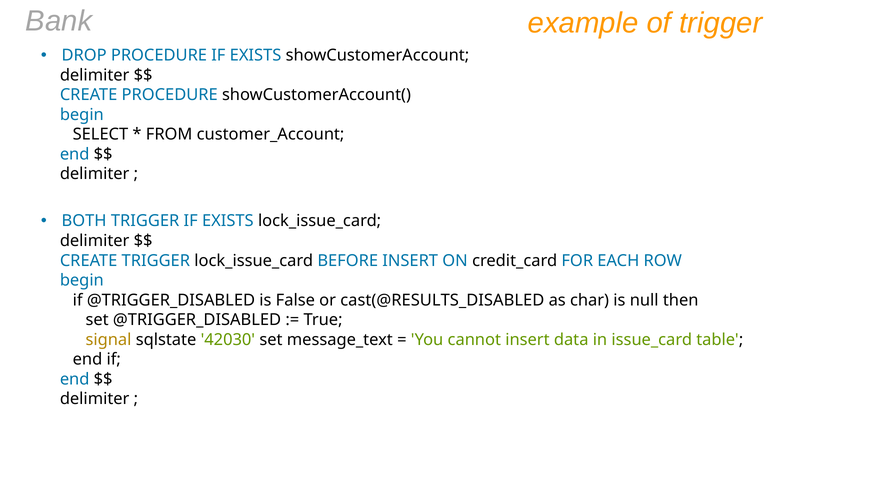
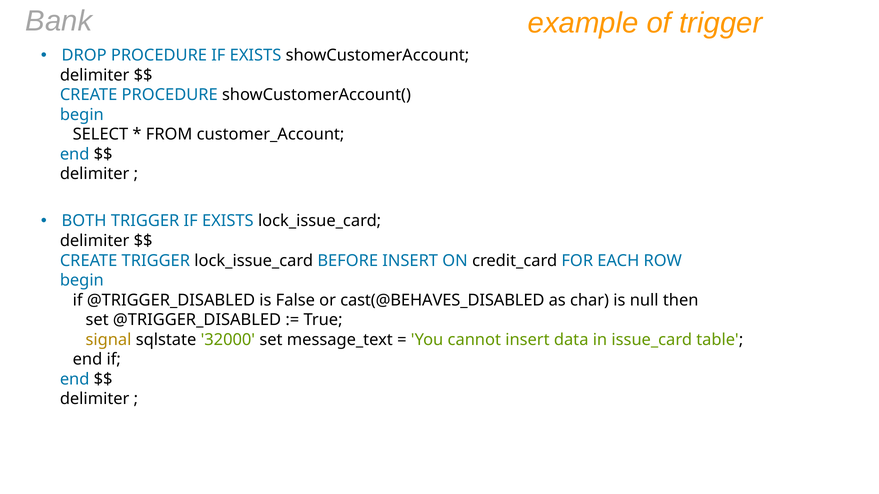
cast(@RESULTS_DISABLED: cast(@RESULTS_DISABLED -> cast(@BEHAVES_DISABLED (442, 300)
42030: 42030 -> 32000 (228, 340)
